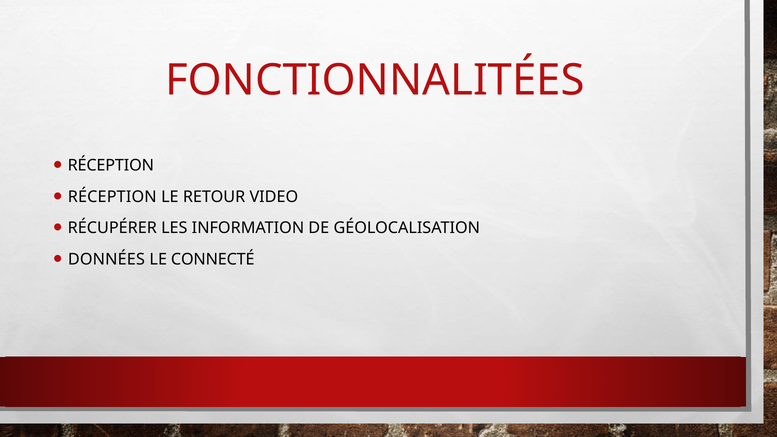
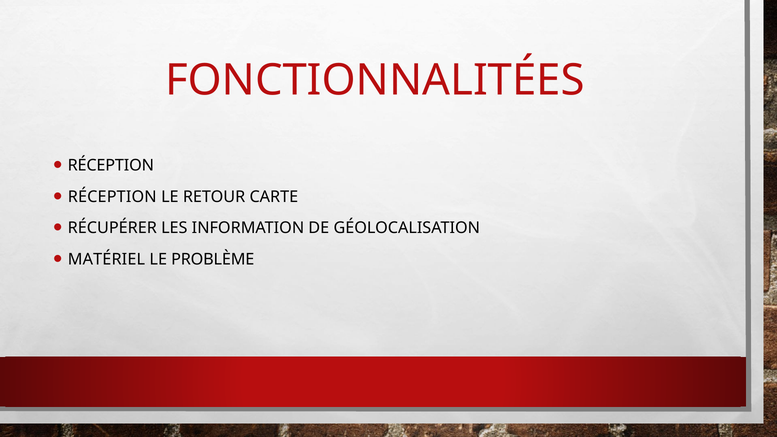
VIDEO: VIDEO -> CARTE (274, 197)
DONNÉES: DONNÉES -> MATÉRIEL (106, 260)
CONNECTÉ: CONNECTÉ -> PROBLÈME (213, 260)
